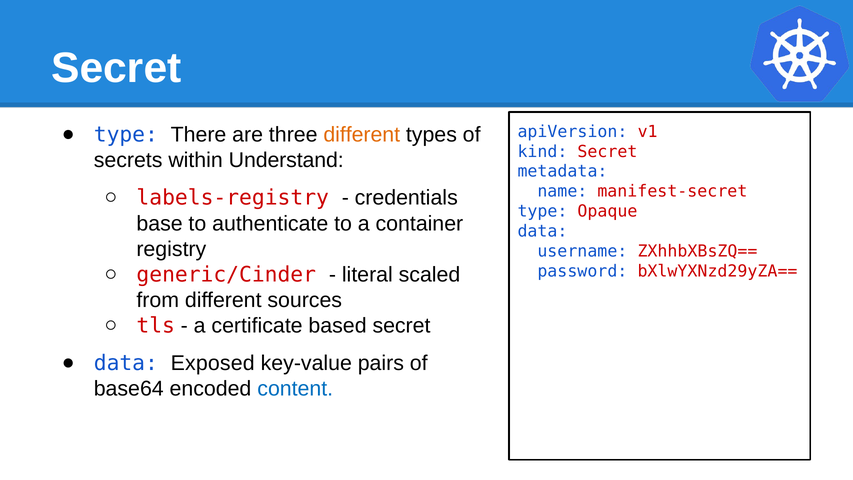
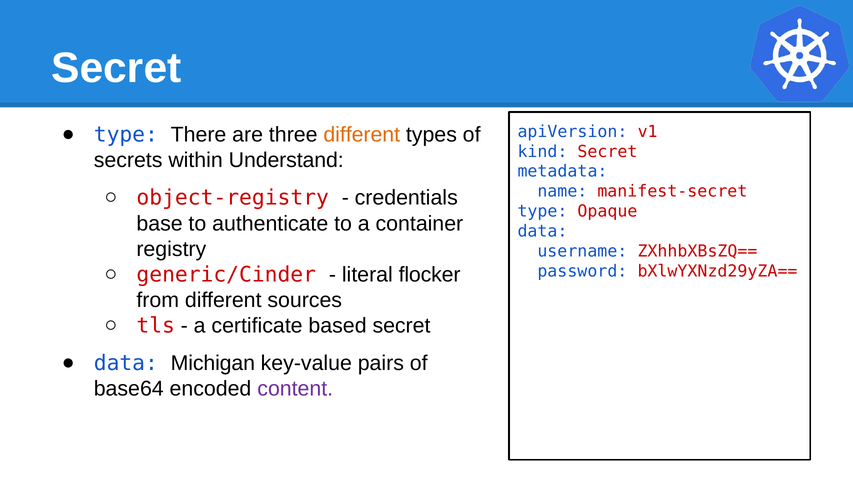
labels-registry: labels-registry -> object-registry (233, 198)
scaled: scaled -> flocker (430, 275)
Exposed: Exposed -> Michigan (213, 363)
content colour: blue -> purple (295, 389)
